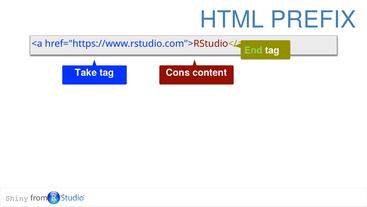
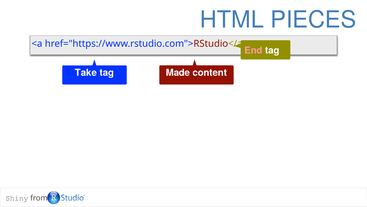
PREFIX: PREFIX -> PIECES (313, 20)
End colour: light green -> pink (253, 50)
Cons: Cons -> Made (178, 72)
